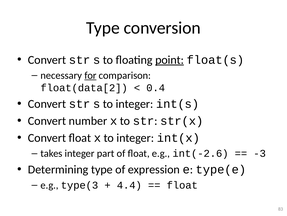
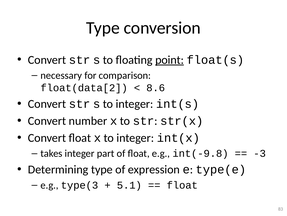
for underline: present -> none (90, 75)
0.4: 0.4 -> 8.6 (156, 88)
int(-2.6: int(-2.6 -> int(-9.8 (200, 153)
4.4: 4.4 -> 5.1 (129, 185)
